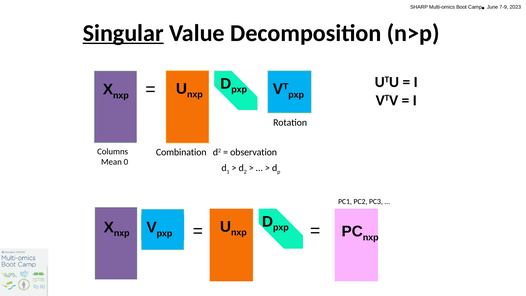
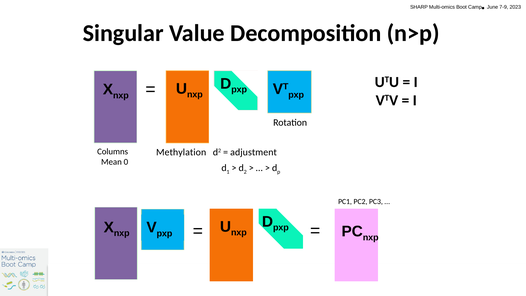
Singular underline: present -> none (123, 33)
Combination: Combination -> Methylation (181, 152)
observation: observation -> adjustment (254, 152)
